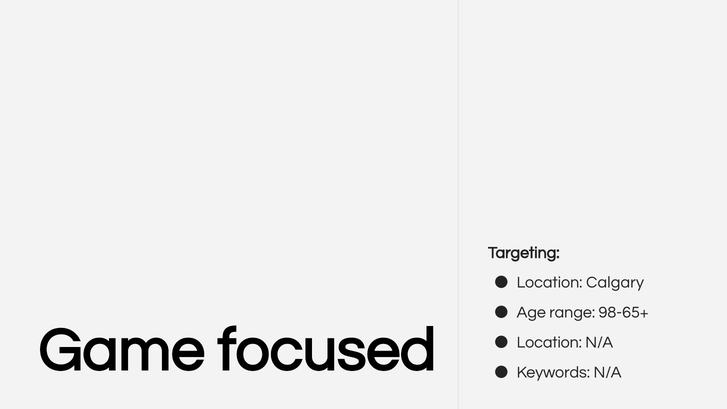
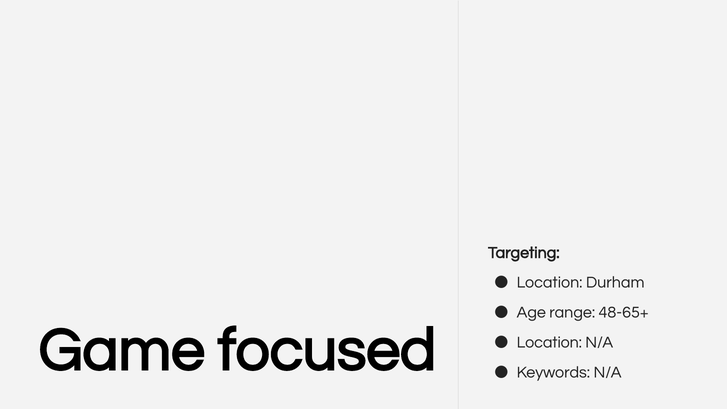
Calgary: Calgary -> Durham (615, 282)
98-65+: 98-65+ -> 48-65+ (624, 312)
